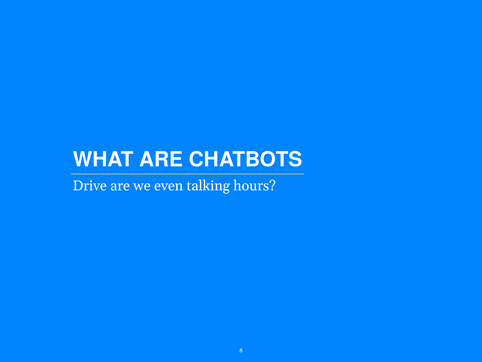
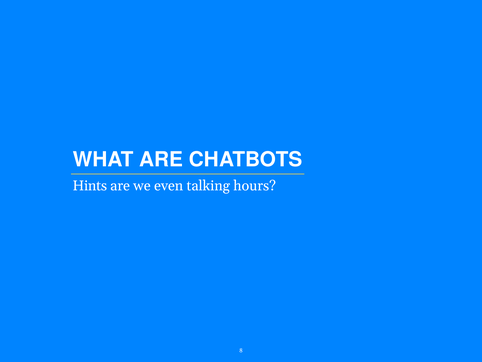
Drive: Drive -> Hints (90, 186)
